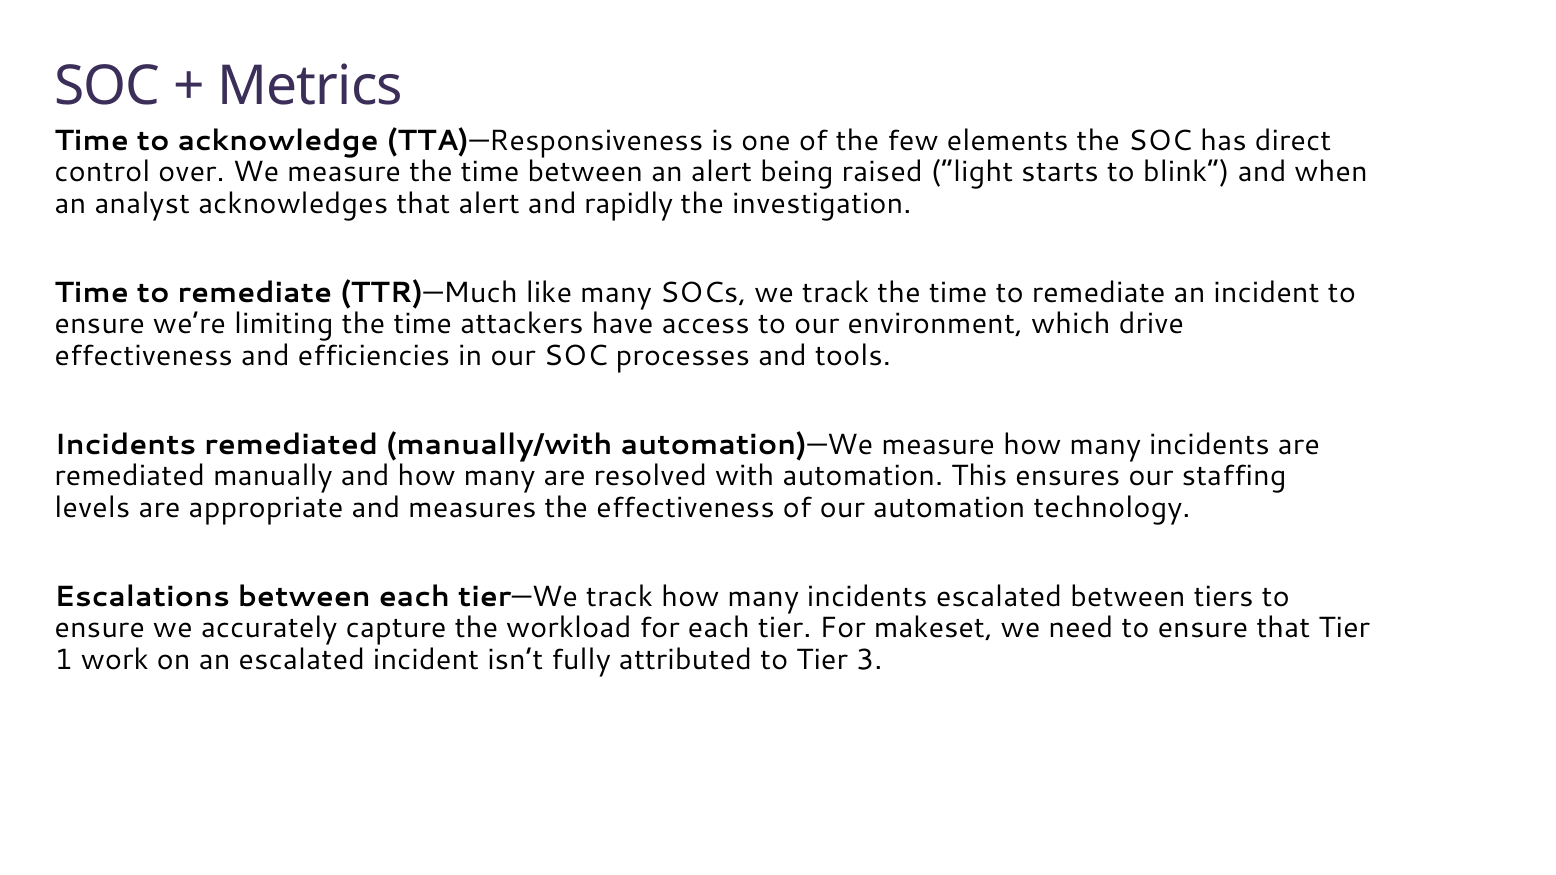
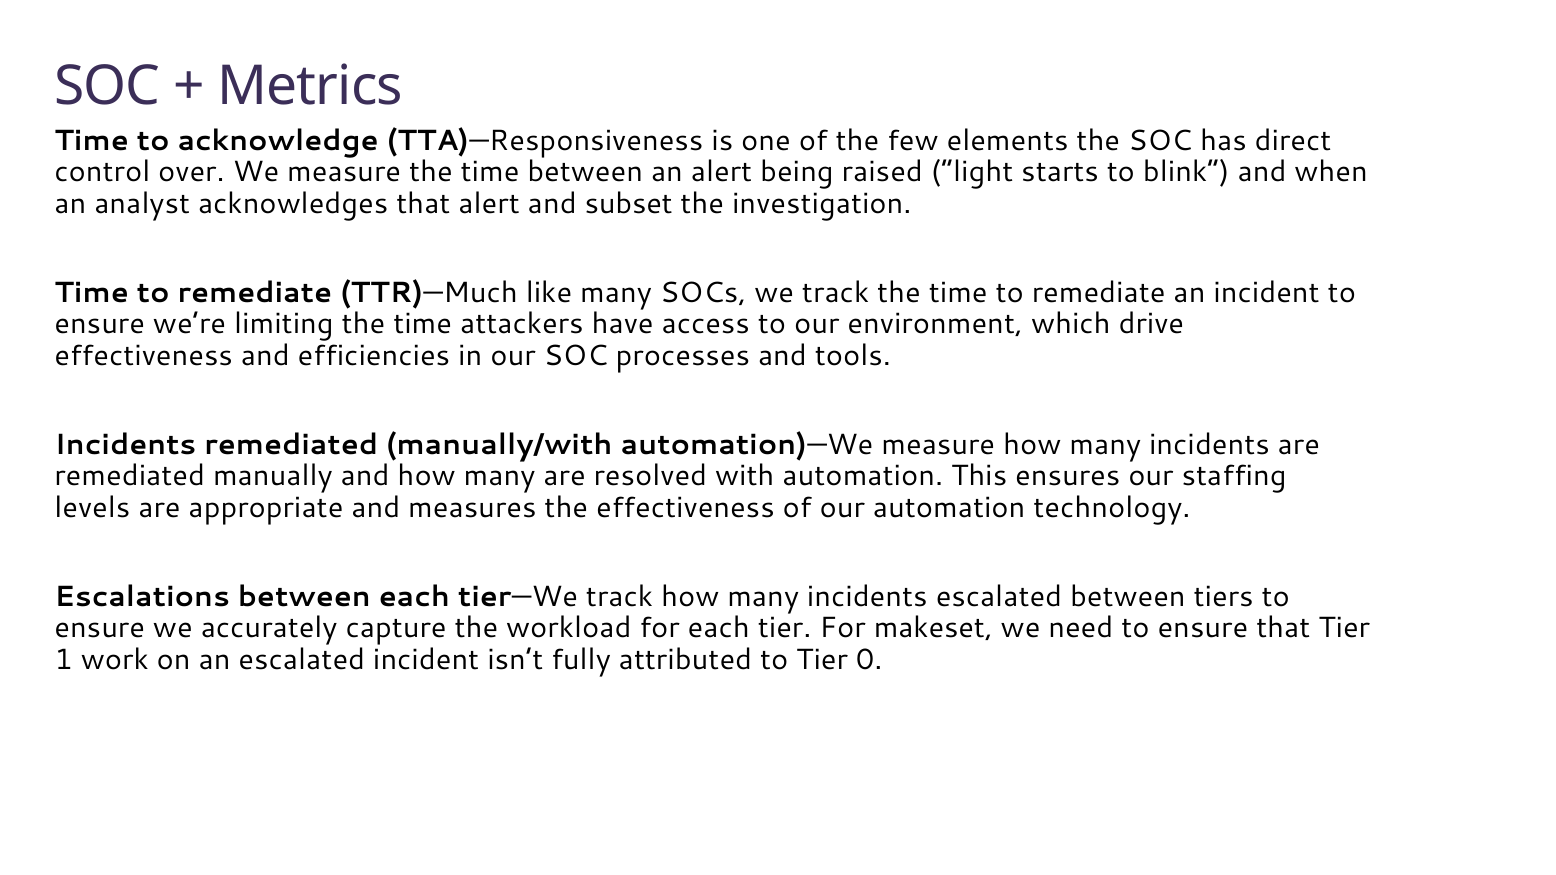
rapidly: rapidly -> subset (629, 204)
3: 3 -> 0 (869, 660)
